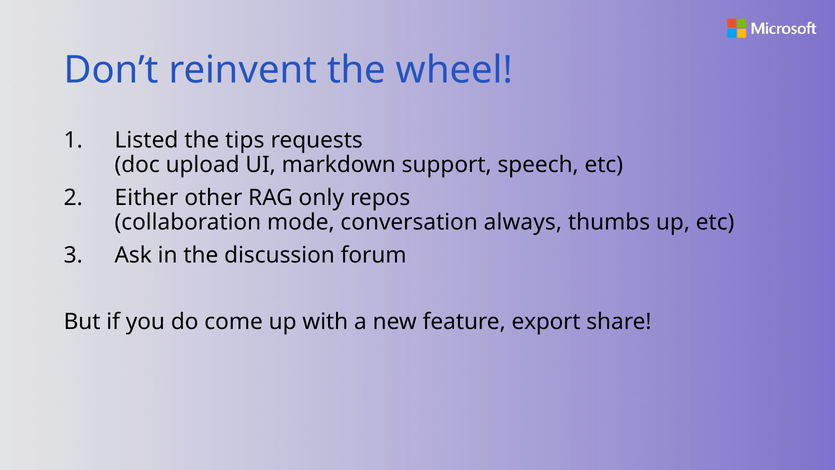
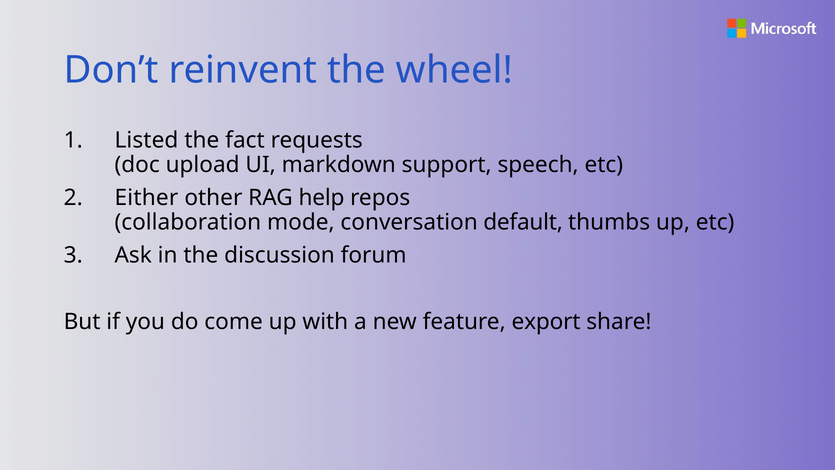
tips: tips -> fact (245, 140)
only: only -> help (322, 198)
always: always -> default (523, 222)
